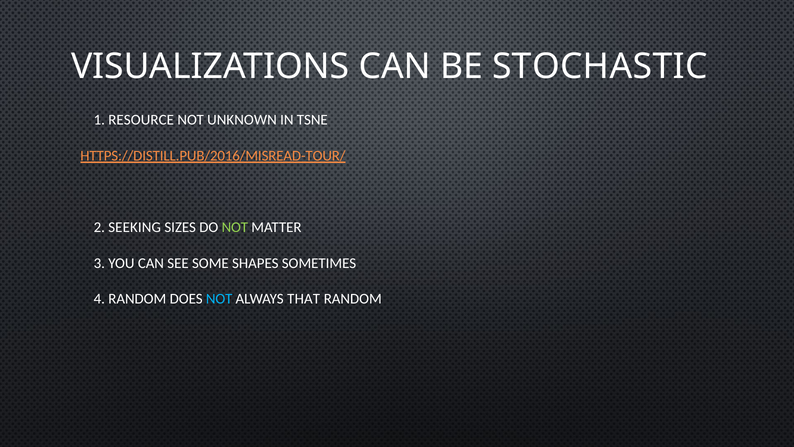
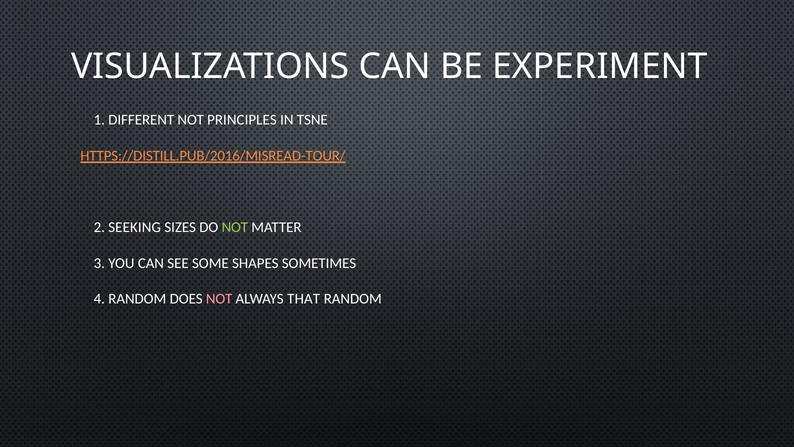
STOCHASTIC: STOCHASTIC -> EXPERIMENT (600, 66)
RESOURCE: RESOURCE -> DIFFERENT (141, 120)
UNKNOWN: UNKNOWN -> PRINCIPLES (242, 120)
NOT colour: light blue -> pink (219, 299)
